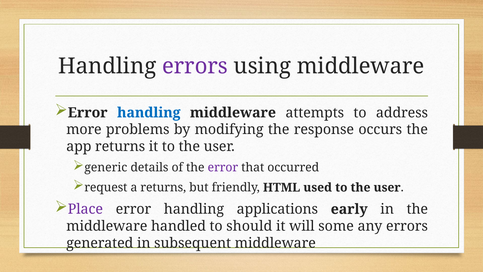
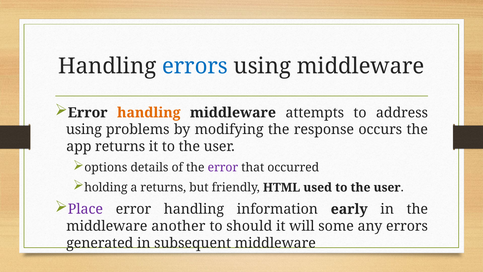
errors colour: purple -> blue (195, 66)
handling colour: blue -> orange (149, 113)
more: more -> using (84, 129)
generic: generic -> options (106, 167)
request: request -> holding (106, 187)
applications: applications -> information (277, 209)
handled: handled -> another (178, 226)
